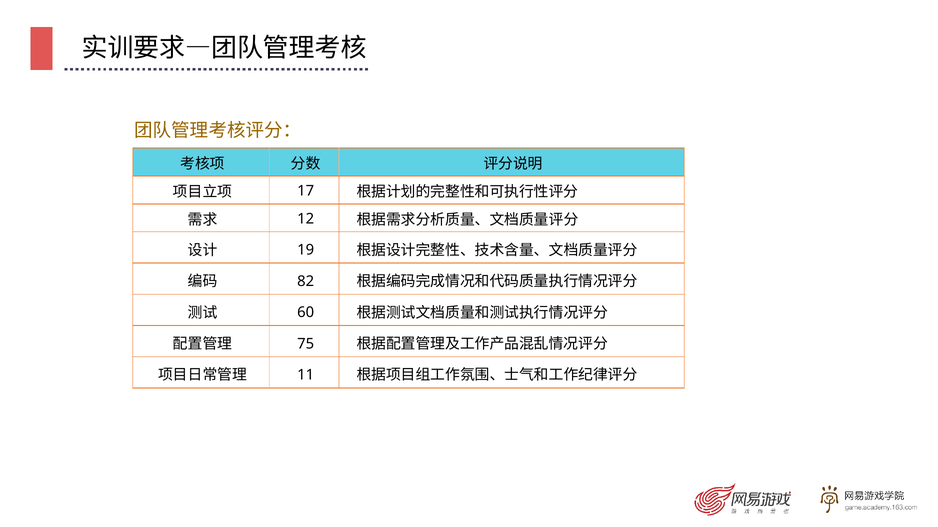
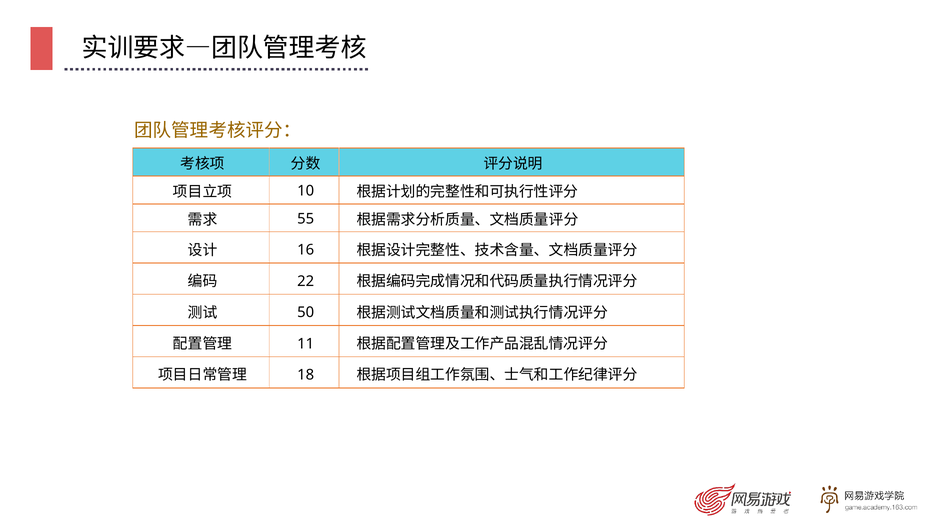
17: 17 -> 10 (306, 191)
12: 12 -> 55 (306, 219)
19: 19 -> 16 (306, 250)
82: 82 -> 22 (306, 282)
60: 60 -> 50 (306, 313)
75: 75 -> 11 (306, 344)
11: 11 -> 18 (306, 375)
